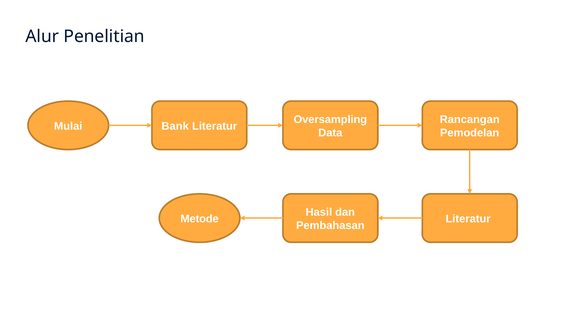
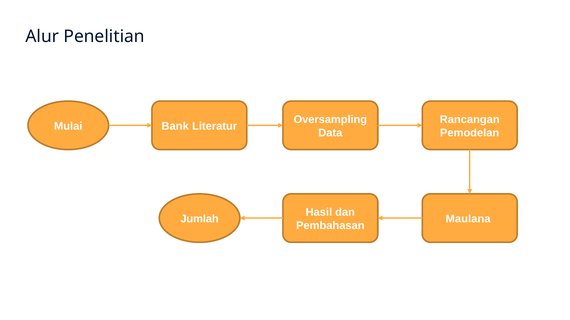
Metode: Metode -> Jumlah (200, 219)
Literatur: Literatur -> Maulana (468, 219)
